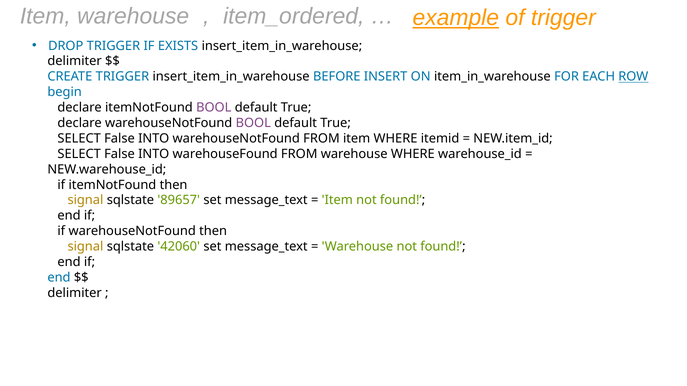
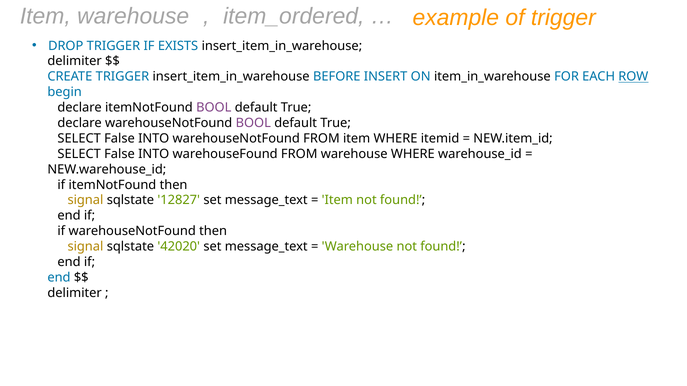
example underline: present -> none (456, 18)
89657: 89657 -> 12827 (179, 200)
42060: 42060 -> 42020 (179, 247)
